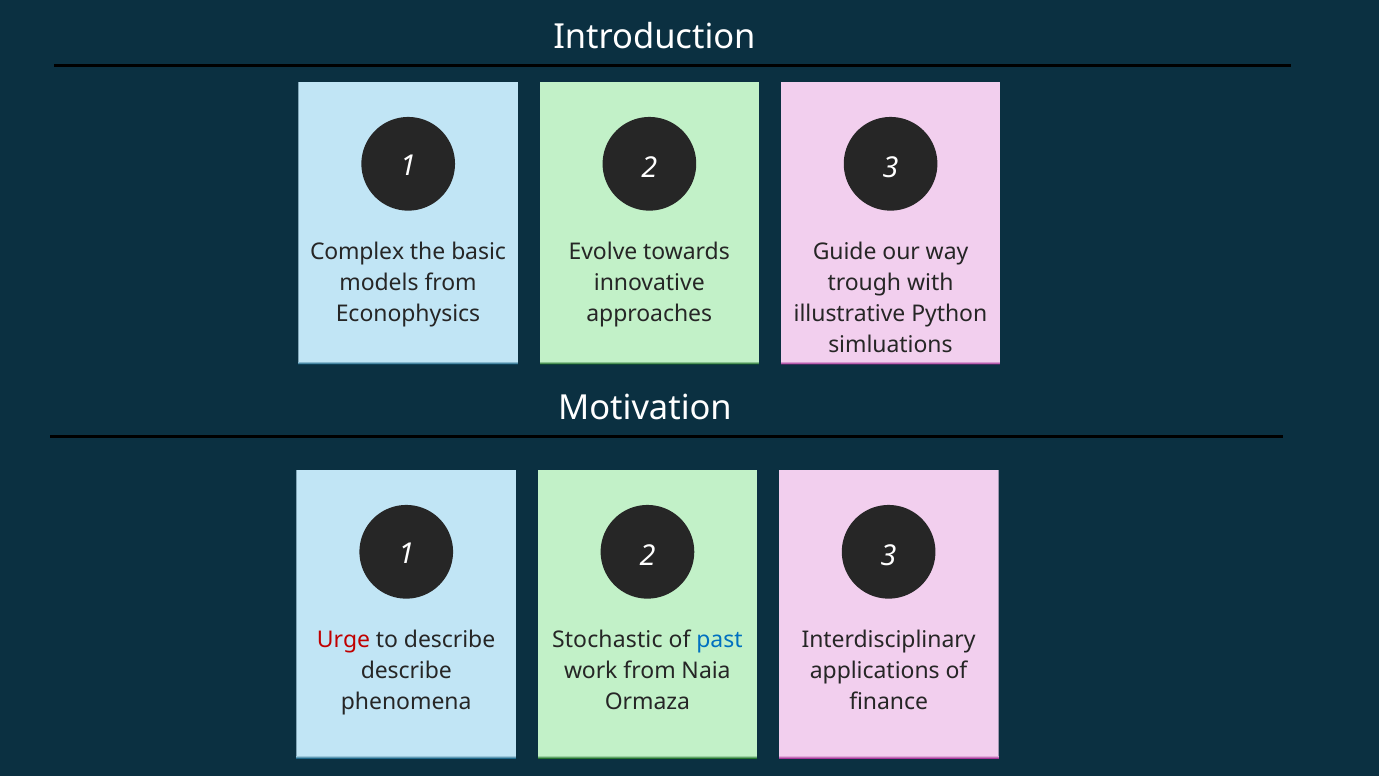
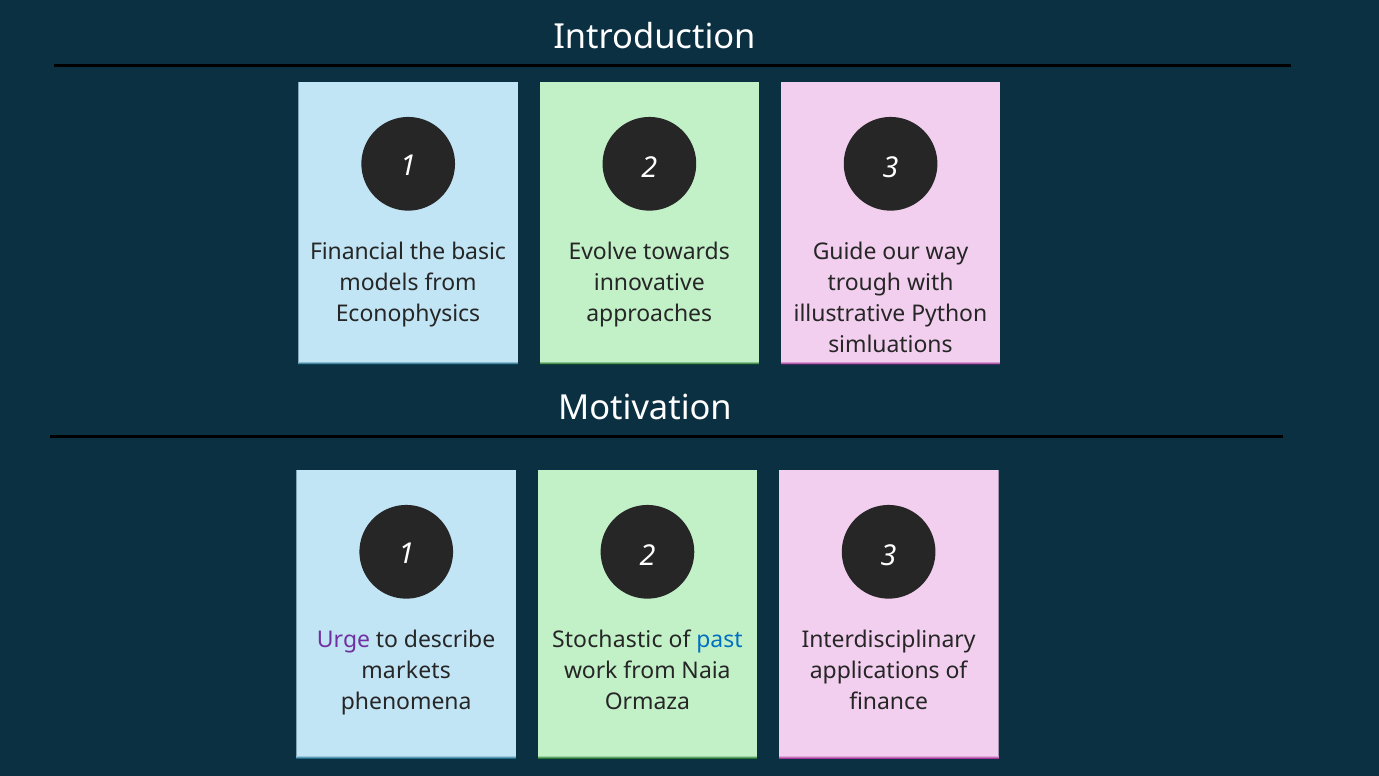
Complex: Complex -> Financial (357, 252)
Urge colour: red -> purple (343, 640)
describe: describe -> markets (406, 671)
